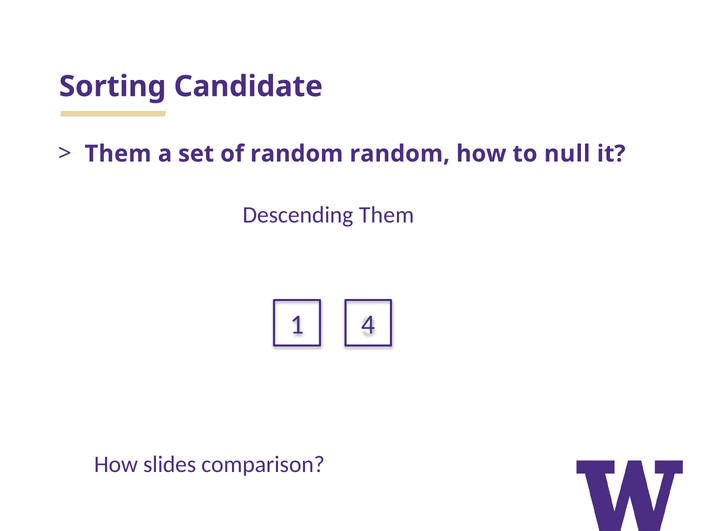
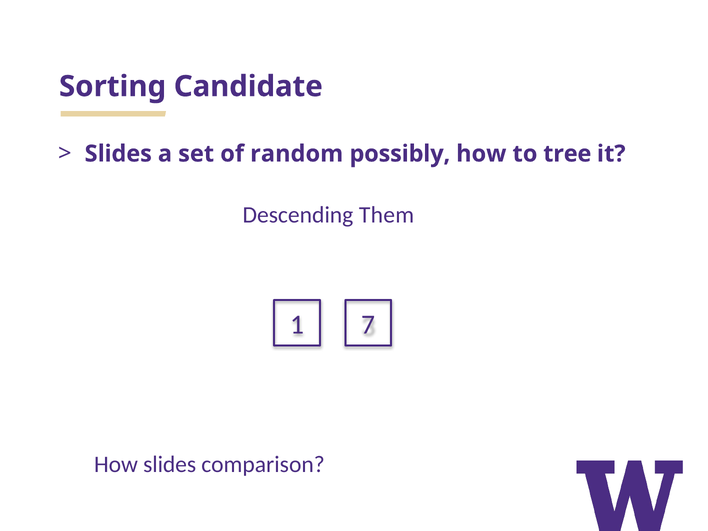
Them: Them -> Slides (118, 154)
random random: random -> possibly (400, 154)
null: null -> tree (567, 154)
4: 4 -> 7 (368, 325)
